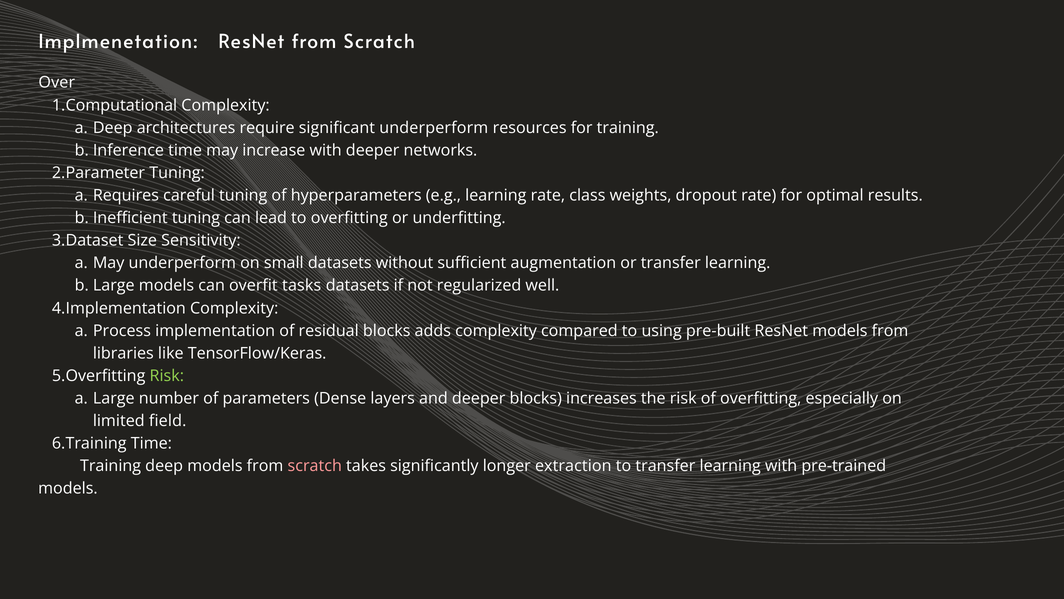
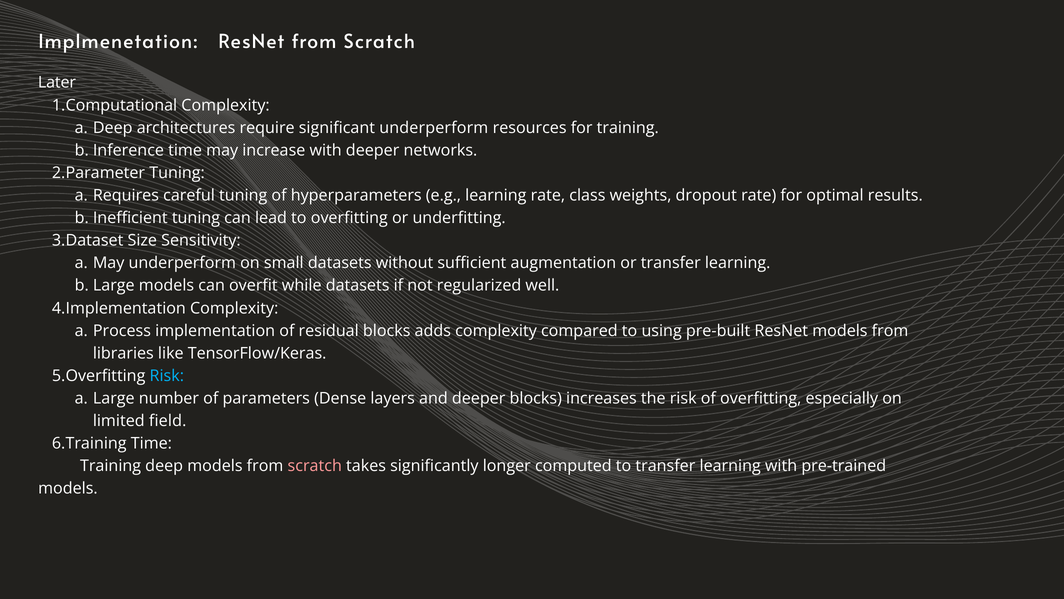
Over: Over -> Later (57, 83)
tasks: tasks -> while (302, 285)
Risk colour: light green -> light blue (167, 376)
extraction: extraction -> computed (573, 466)
